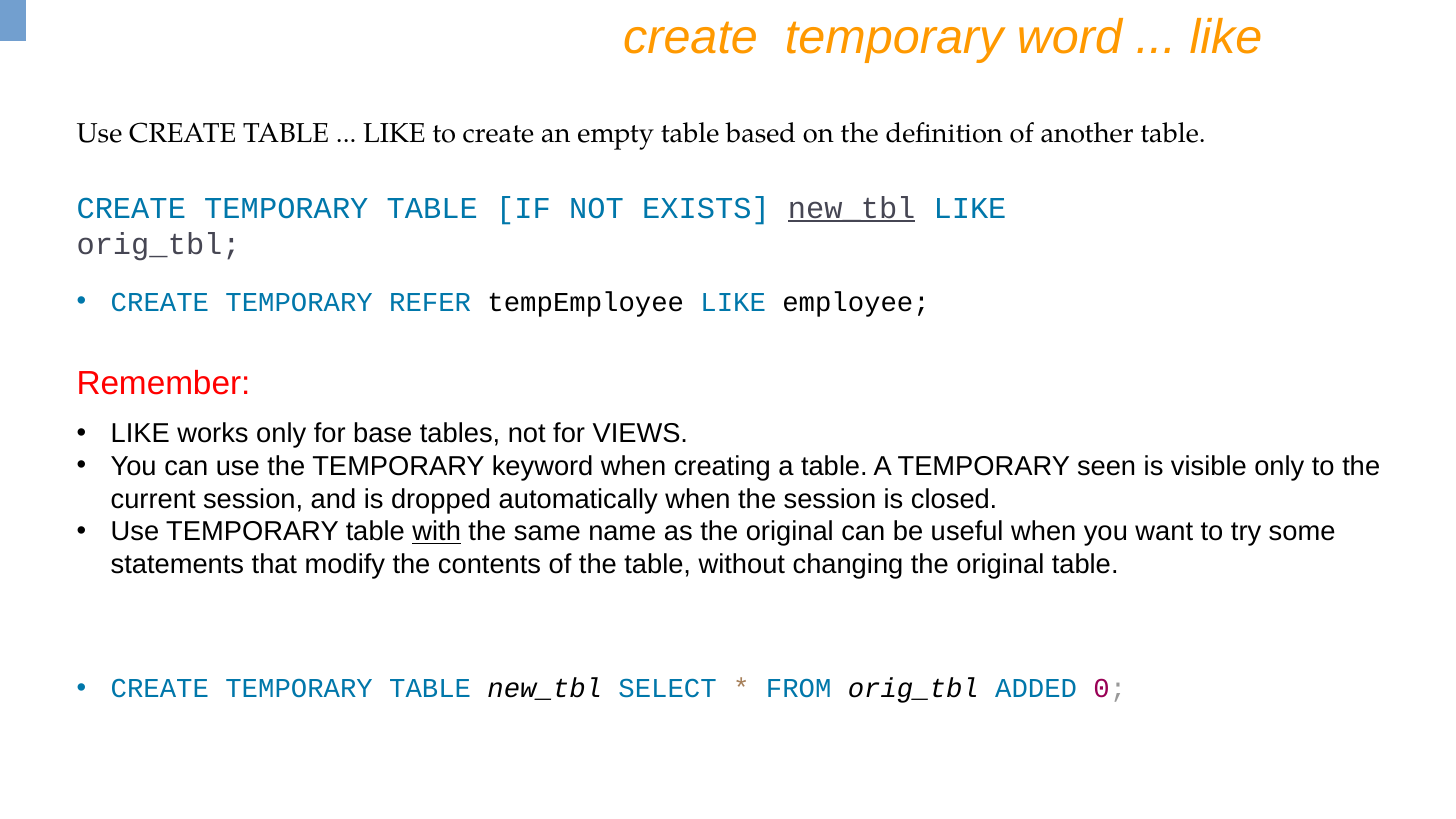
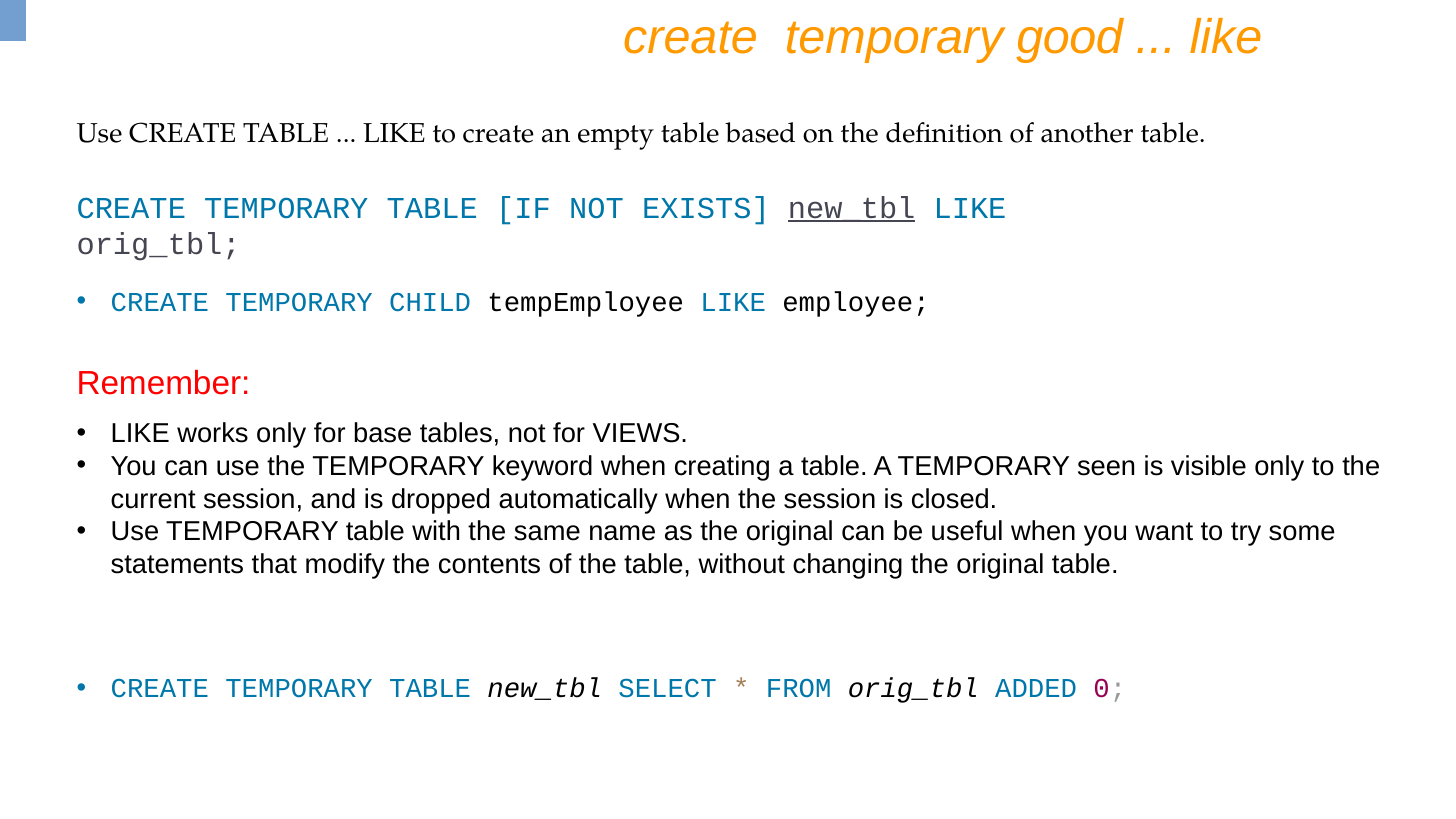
word: word -> good (1070, 38)
REFER: REFER -> CHILD (430, 302)
with underline: present -> none (437, 532)
